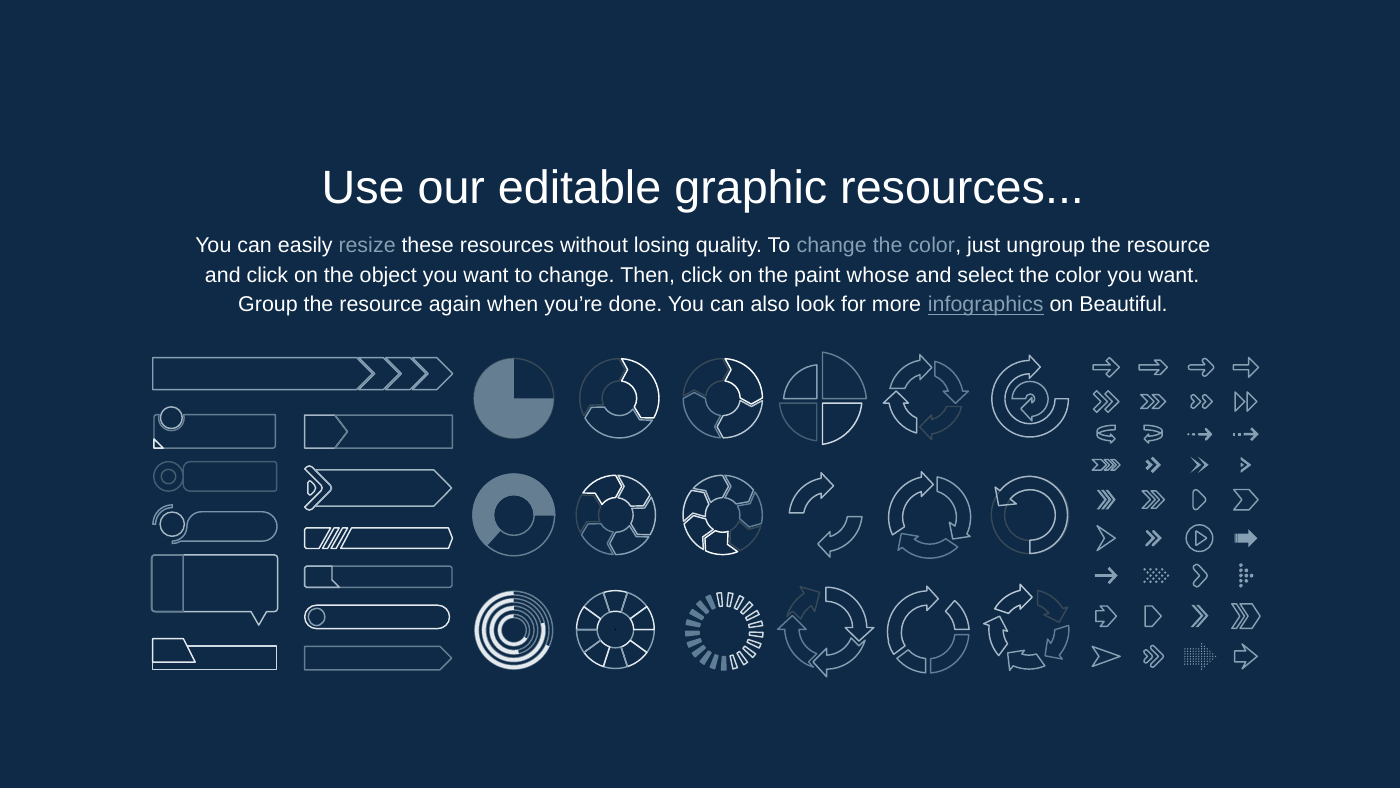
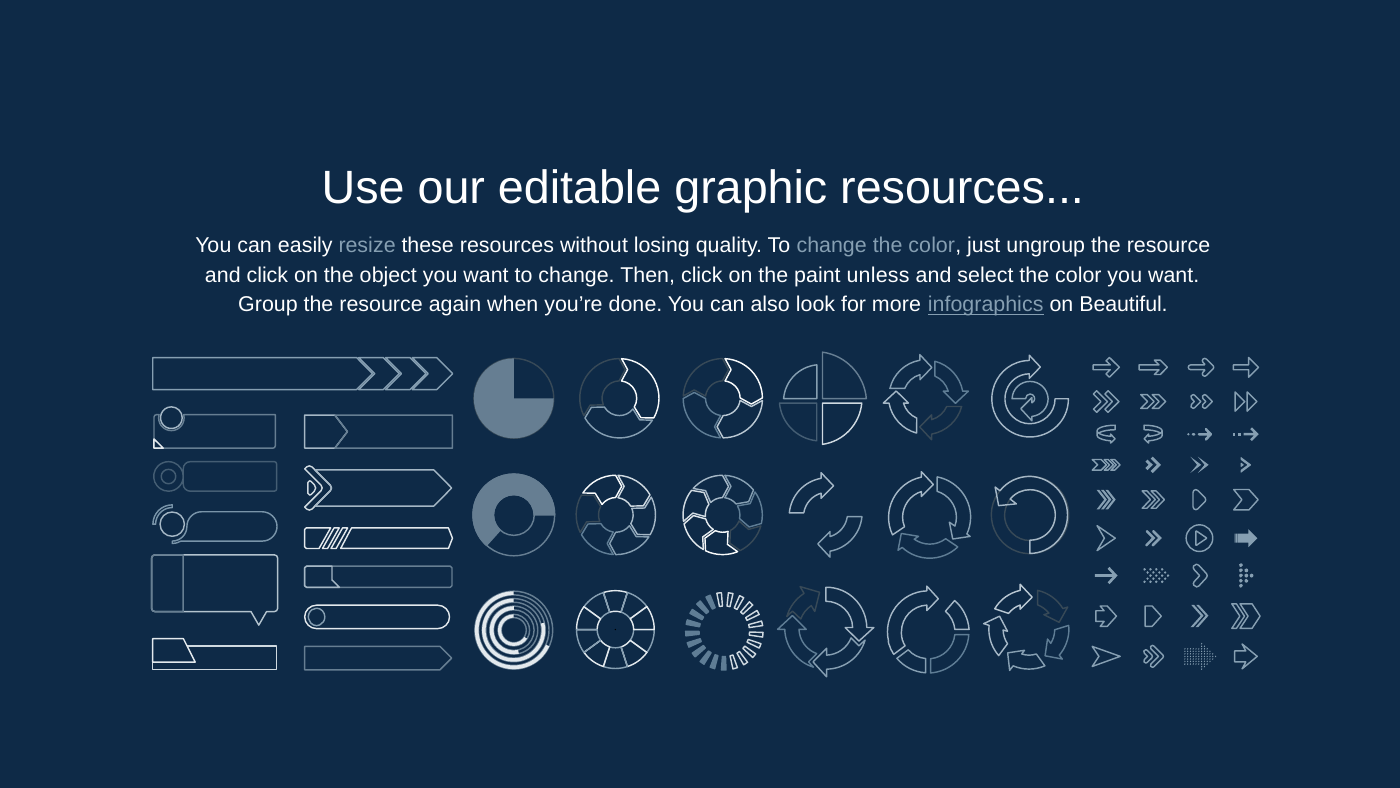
whose: whose -> unless (878, 275)
